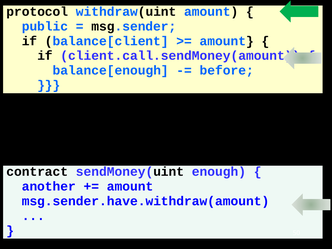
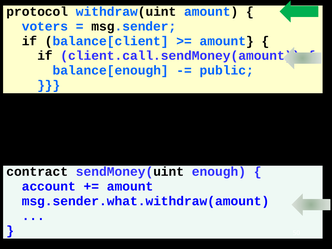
public: public -> voters (45, 26)
before: before -> public (227, 70)
another: another -> account (49, 186)
msg.sender.have.withdraw(amount: msg.sender.have.withdraw(amount -> msg.sender.what.withdraw(amount (146, 201)
